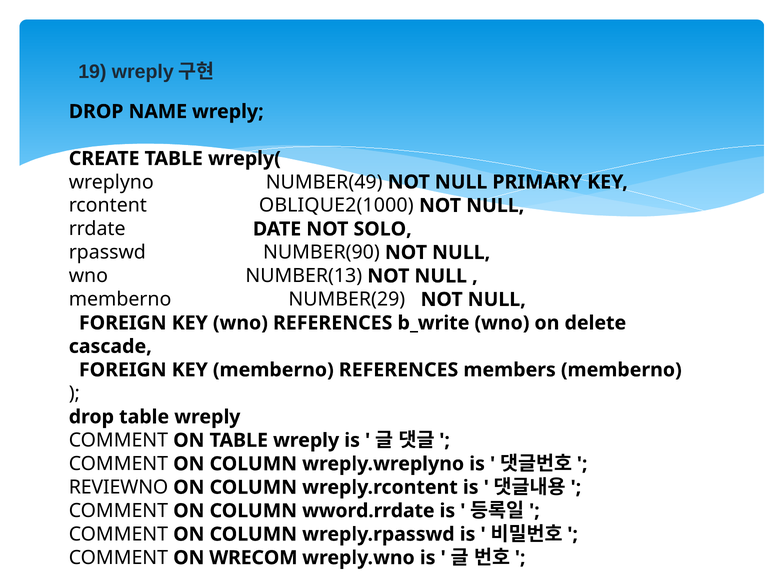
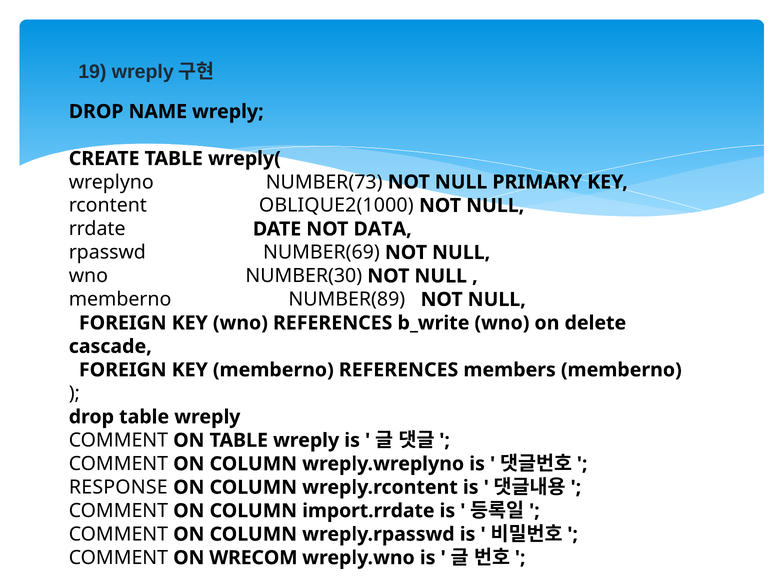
NUMBER(49: NUMBER(49 -> NUMBER(73 (324, 182)
SOLO: SOLO -> DATA (383, 229)
NUMBER(90: NUMBER(90 -> NUMBER(69 (321, 253)
NUMBER(13: NUMBER(13 -> NUMBER(30 (304, 276)
NUMBER(29: NUMBER(29 -> NUMBER(89 (347, 300)
REVIEWNO: REVIEWNO -> RESPONSE (118, 488)
wword.rrdate: wword.rrdate -> import.rrdate (368, 511)
